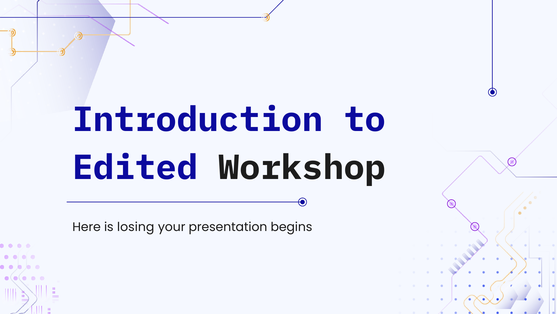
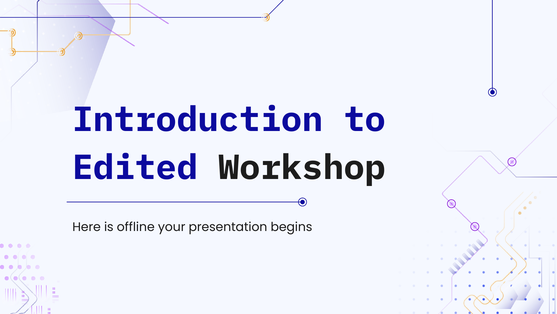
losing: losing -> offline (136, 227)
